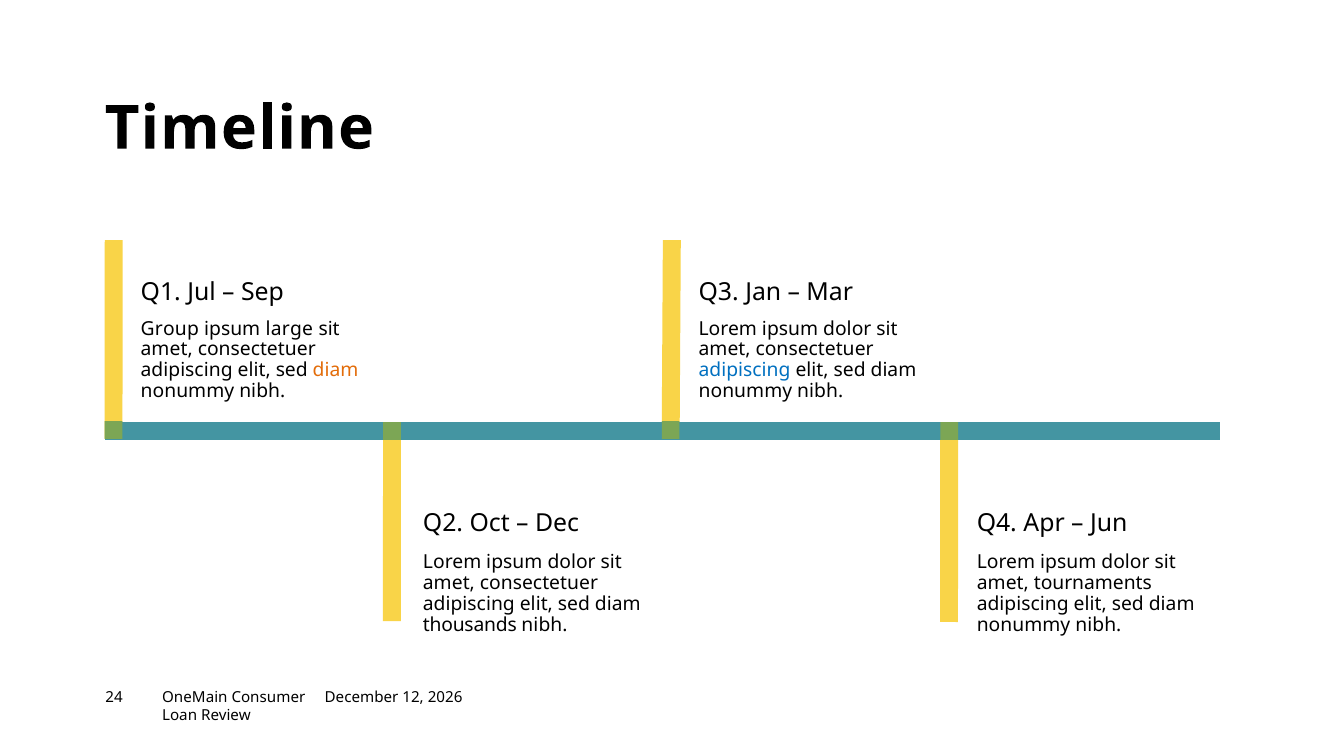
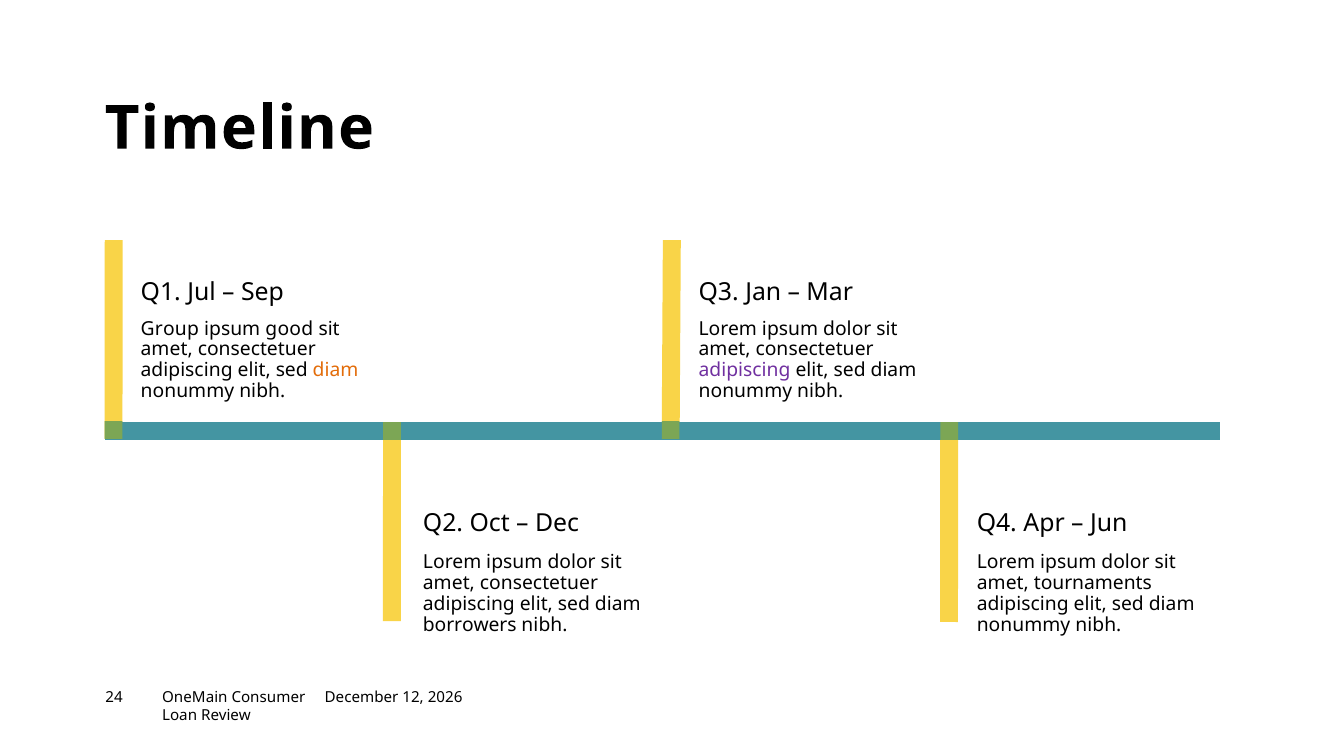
large: large -> good (289, 329)
adipiscing colour: blue -> purple (745, 370)
thousands: thousands -> borrowers (470, 625)
